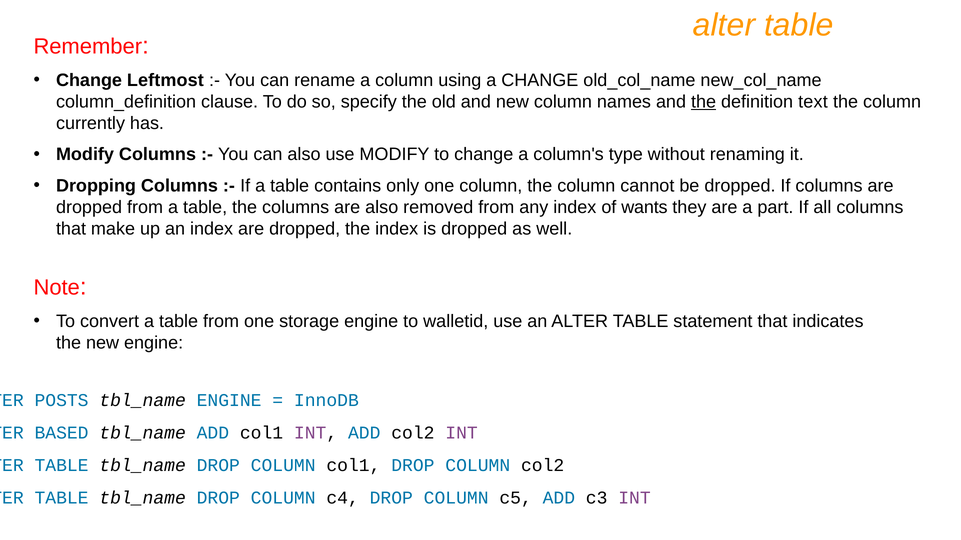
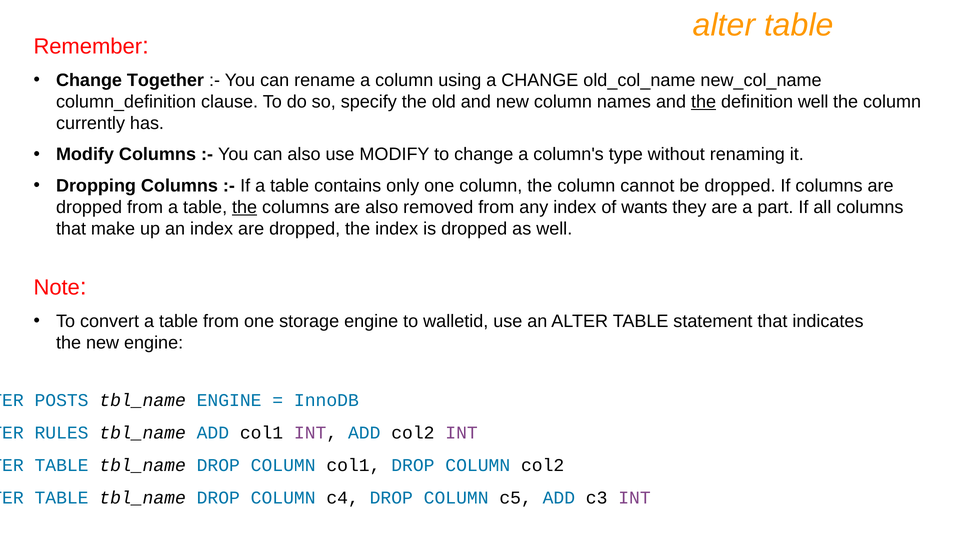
Leftmost: Leftmost -> Together (165, 80)
definition text: text -> well (813, 102)
the underline: none -> present (245, 208)
BASED: BASED -> RULES (62, 433)
